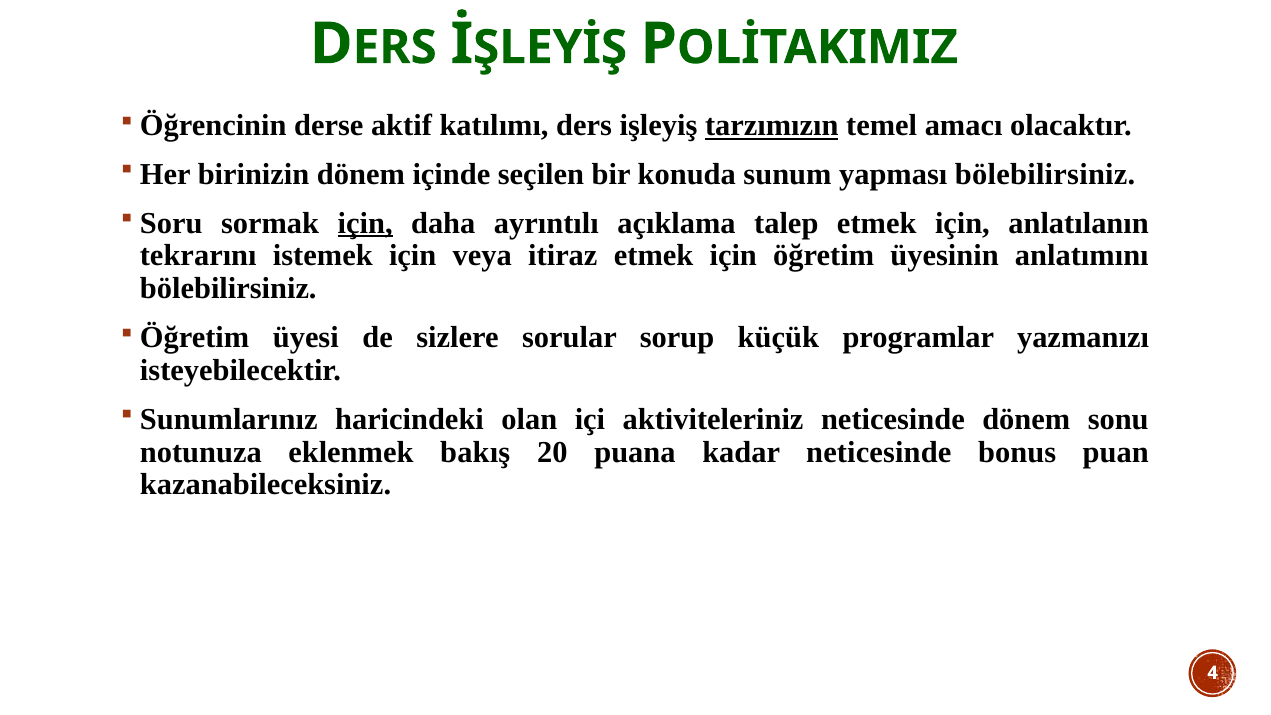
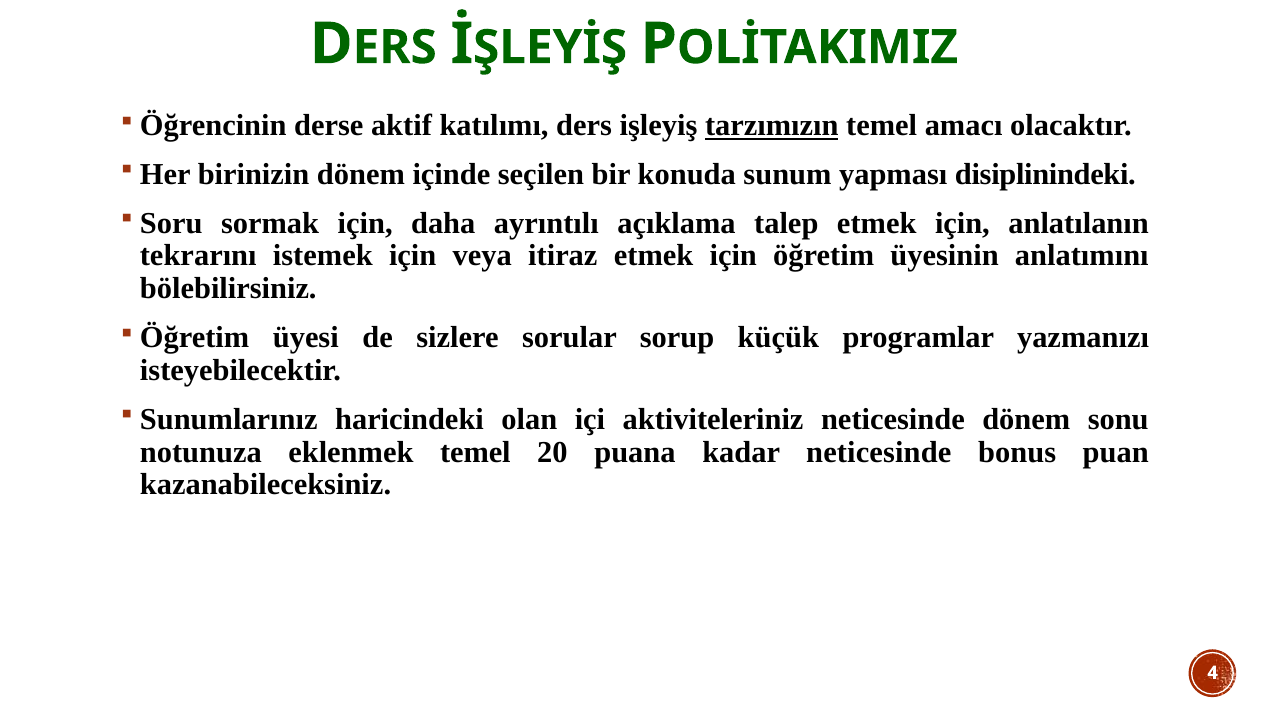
yapması bölebilirsiniz: bölebilirsiniz -> disiplinindeki (1045, 174)
için underline: present -> none (365, 223)
eklenmek bakış: bakış -> temel (475, 452)
